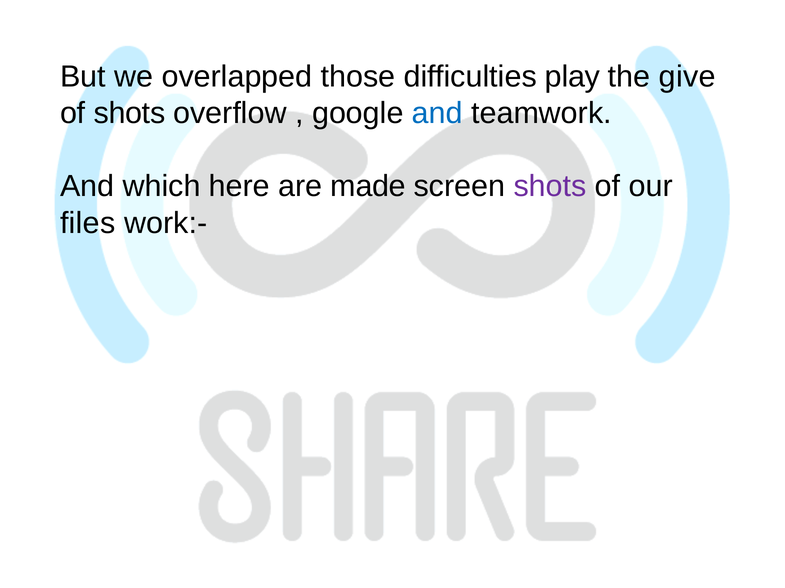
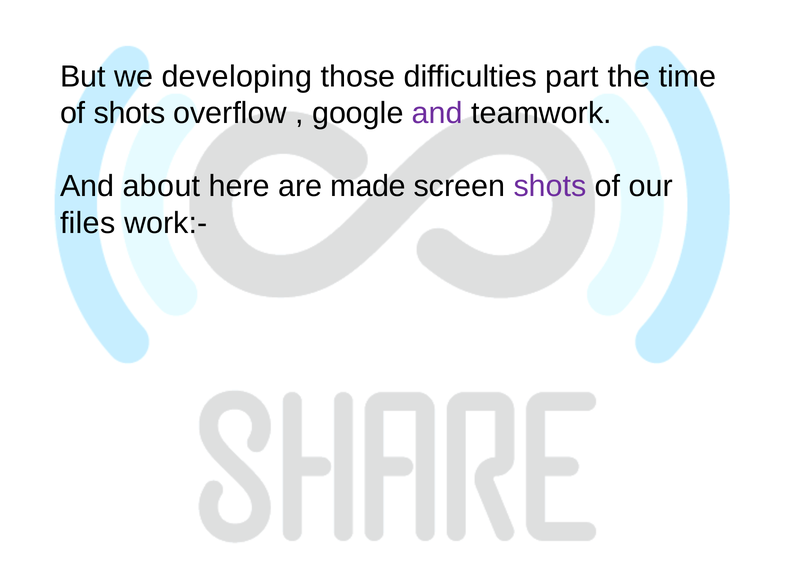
overlapped: overlapped -> developing (237, 77)
play: play -> part (572, 77)
give: give -> time (687, 77)
and colour: blue -> purple (437, 113)
which: which -> about (161, 187)
